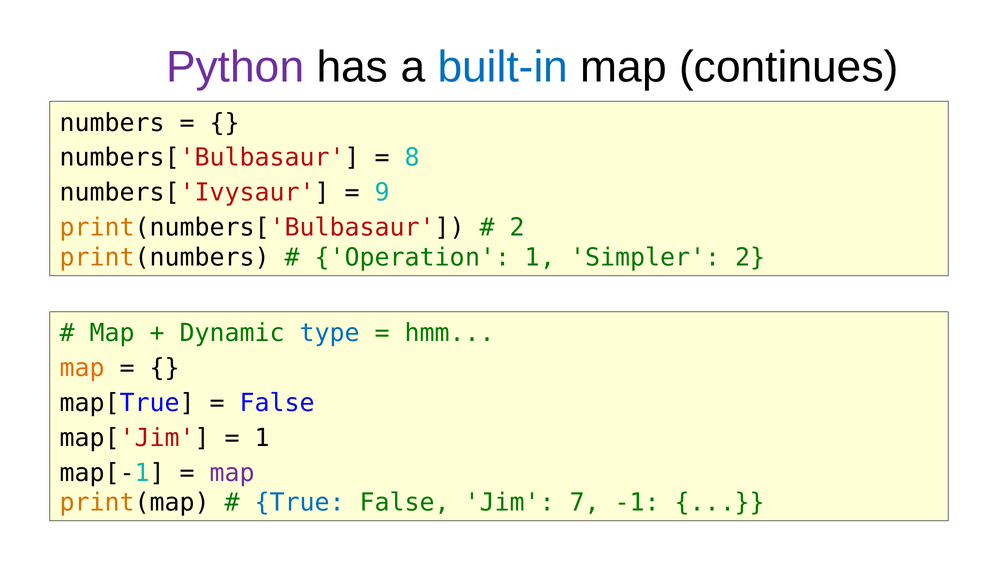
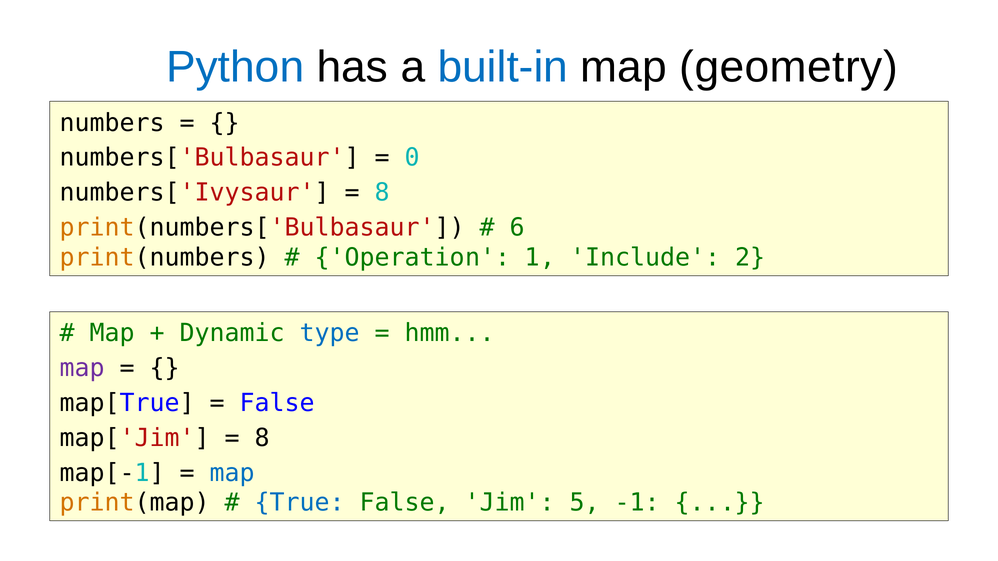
Python colour: purple -> blue (235, 67)
continues: continues -> geometry (789, 67)
8: 8 -> 0 (412, 158)
9: 9 -> 8 (382, 193)
2: 2 -> 6 (517, 228)
Simpler: Simpler -> Include (645, 258)
map colour: orange -> purple (82, 368)
1: 1 -> 8 (262, 438)
map colour: purple -> blue (232, 473)
7: 7 -> 5 (585, 503)
